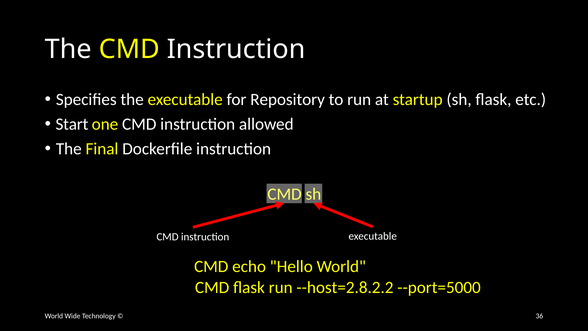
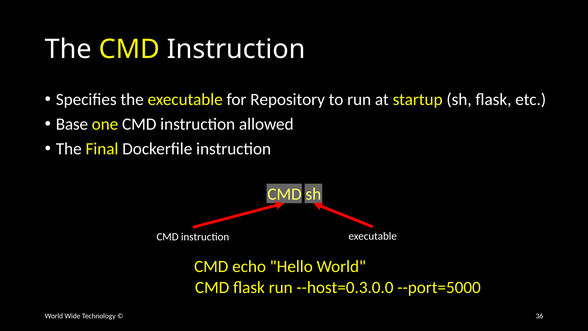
Start: Start -> Base (72, 124)
--host=2.8.2.2: --host=2.8.2.2 -> --host=0.3.0.0 (345, 287)
